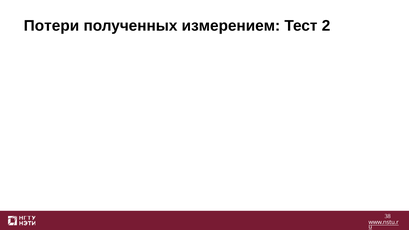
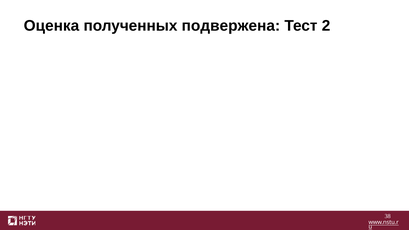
Потери: Потери -> Оценка (51, 26)
измерением: измерением -> подвержена (231, 26)
